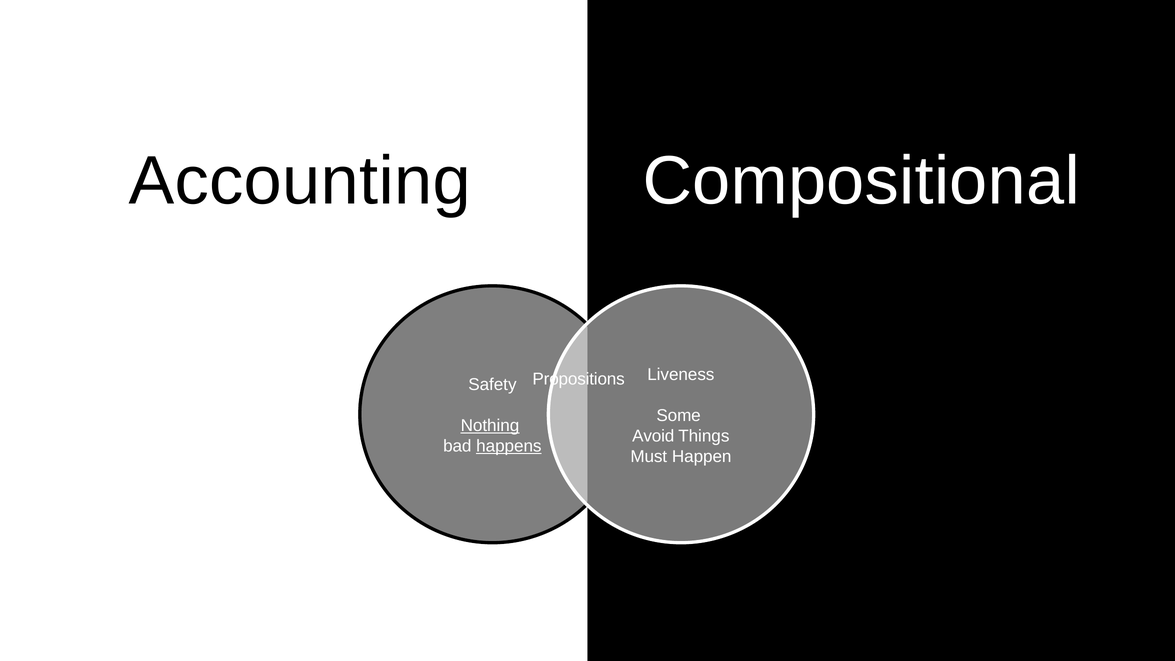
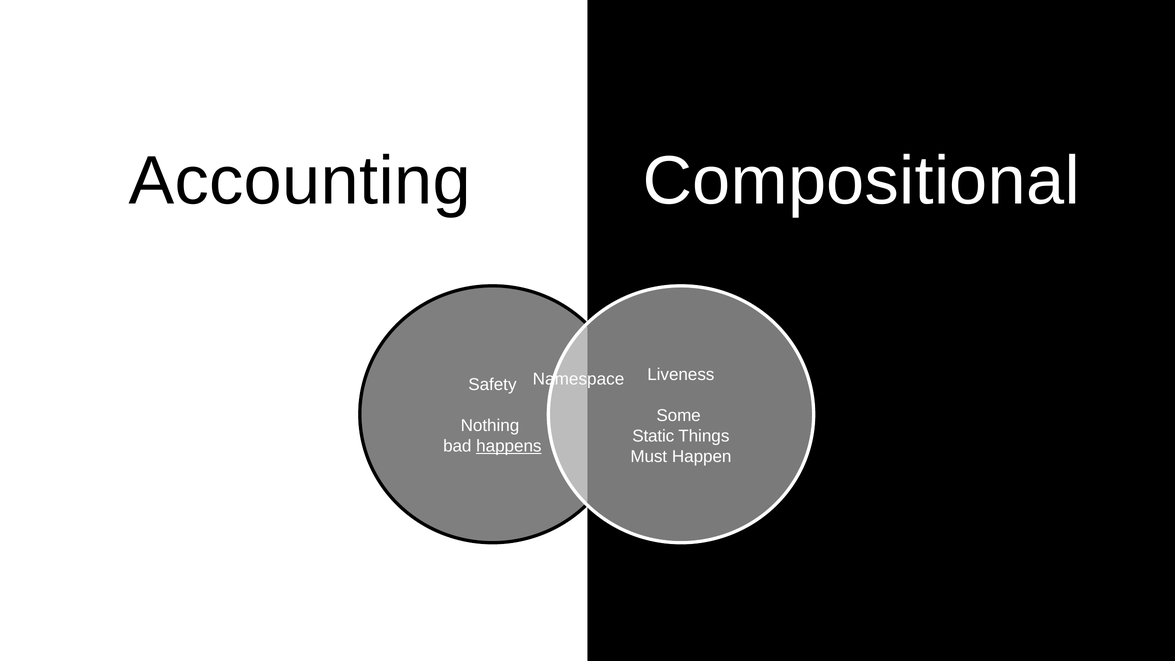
Propositions: Propositions -> Namespace (579, 379)
Nothing underline: present -> none (490, 426)
Avoid: Avoid -> Static (653, 436)
